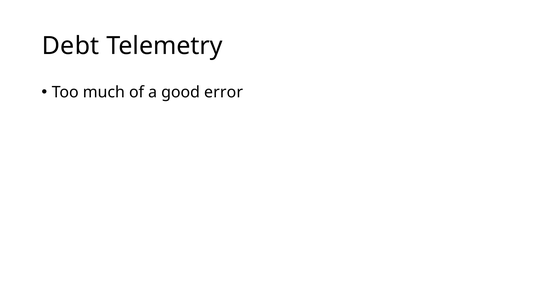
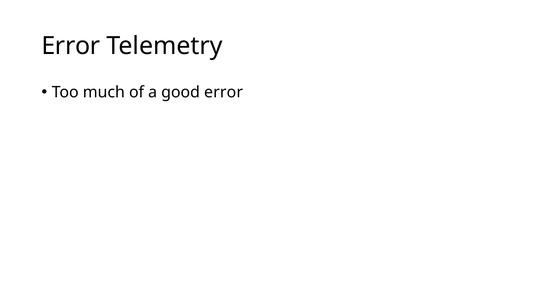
Debt: Debt -> Error (71, 46)
